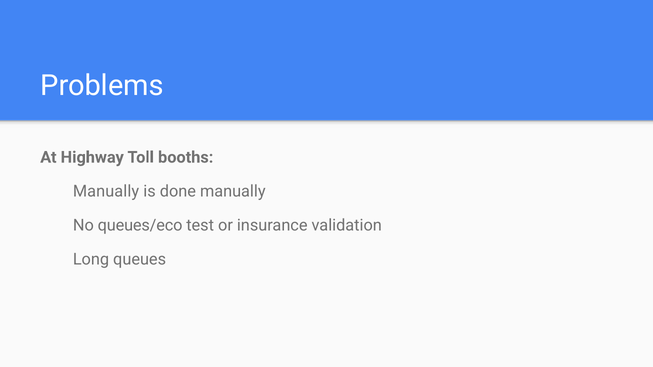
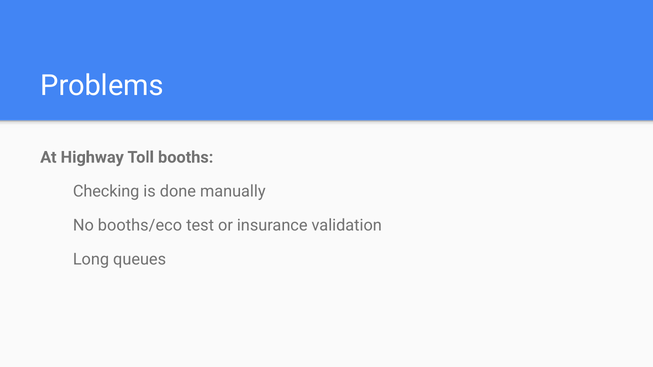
Manually: Manually -> Checking (106, 192)
queues/eco: queues/eco -> booths/eco (140, 226)
